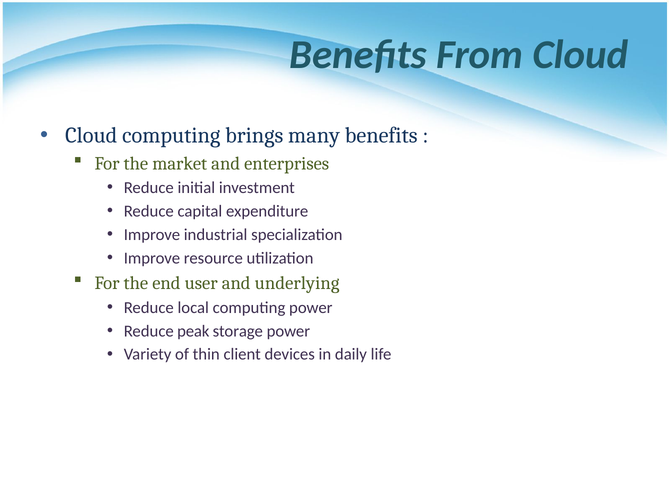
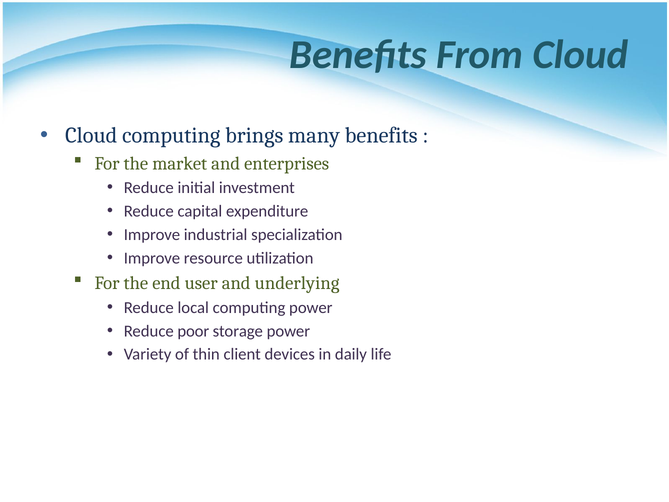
peak: peak -> poor (193, 331)
